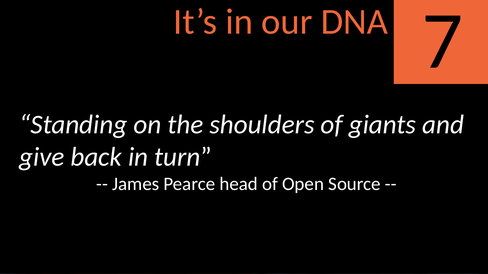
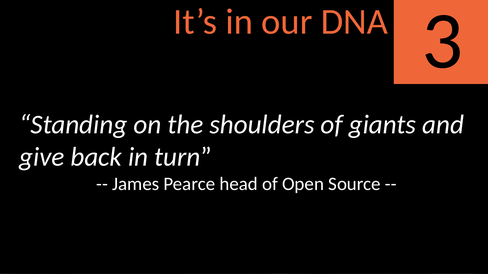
7: 7 -> 3 (442, 41)
